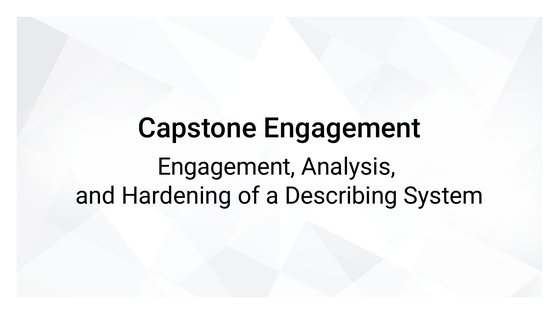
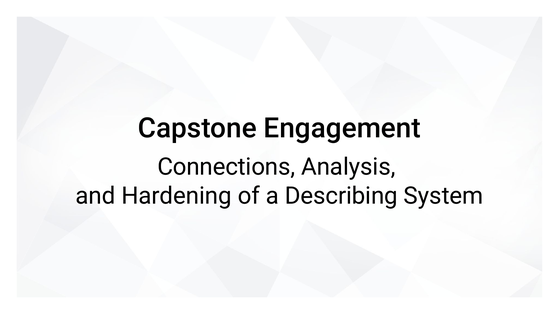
Engagement: Engagement -> Connections (226, 167)
